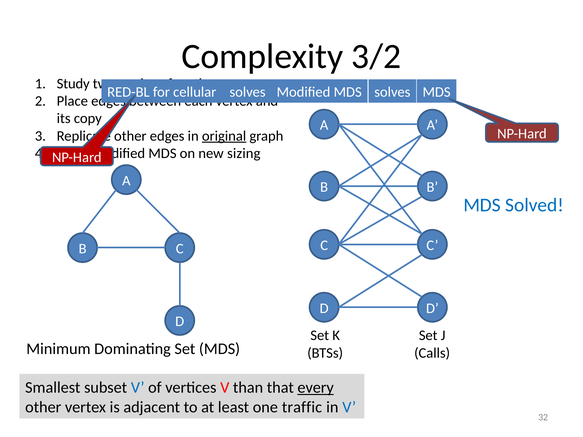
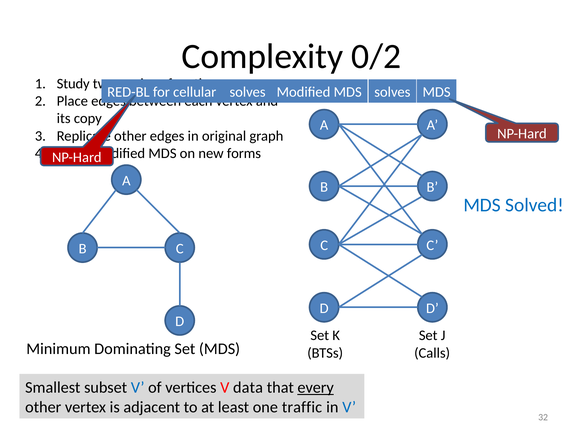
3/2: 3/2 -> 0/2 (376, 56)
original underline: present -> none (224, 136)
sizing: sizing -> forms (244, 154)
than: than -> data (248, 388)
